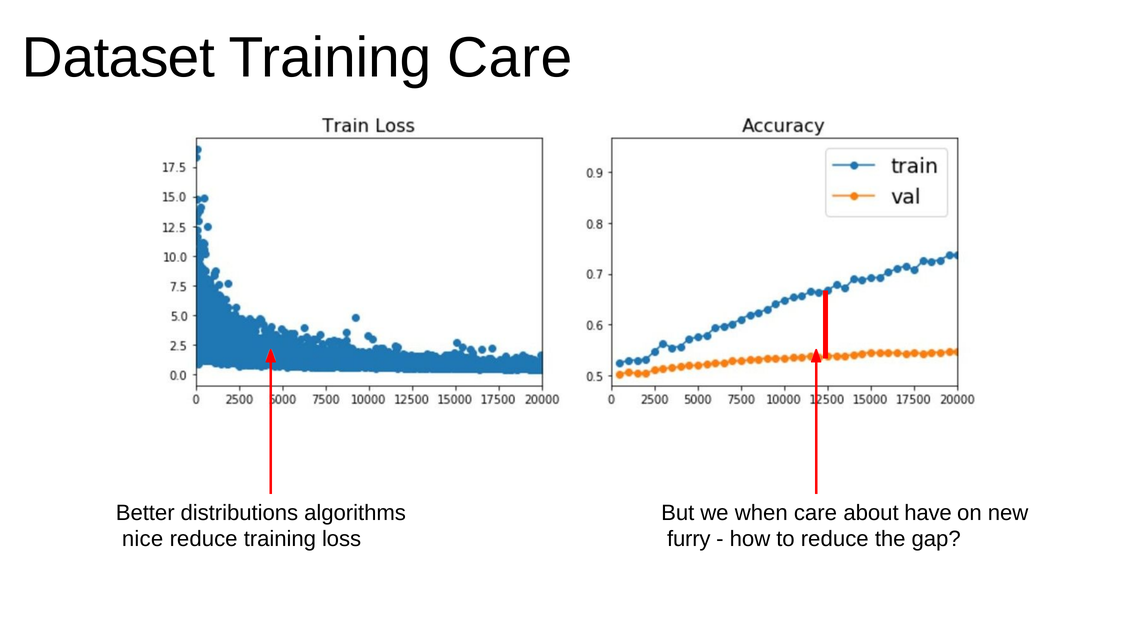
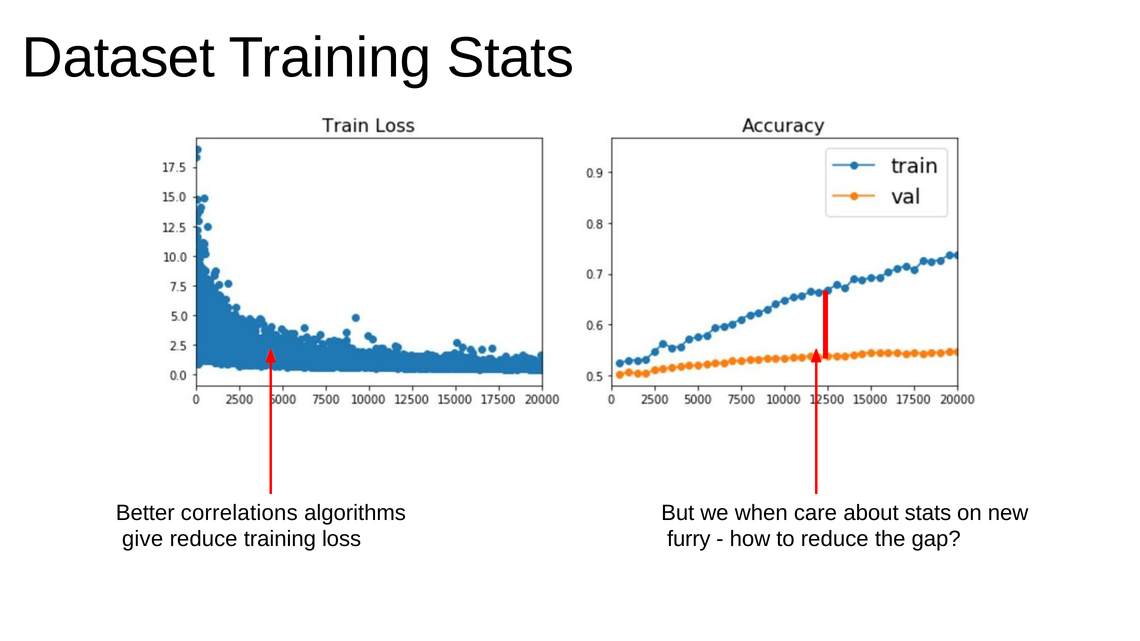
Training Care: Care -> Stats (510, 58)
distributions: distributions -> correlations (239, 513)
about have: have -> stats (928, 513)
nice: nice -> give (143, 539)
